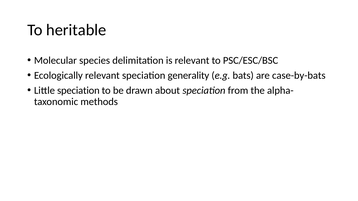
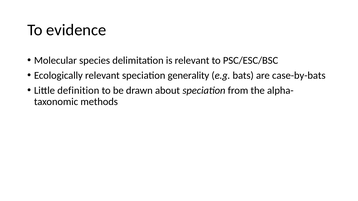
heritable: heritable -> evidence (76, 30)
Little speciation: speciation -> definition (78, 91)
